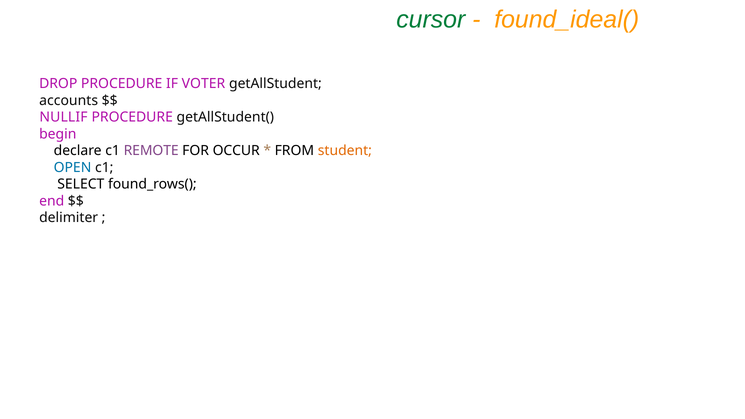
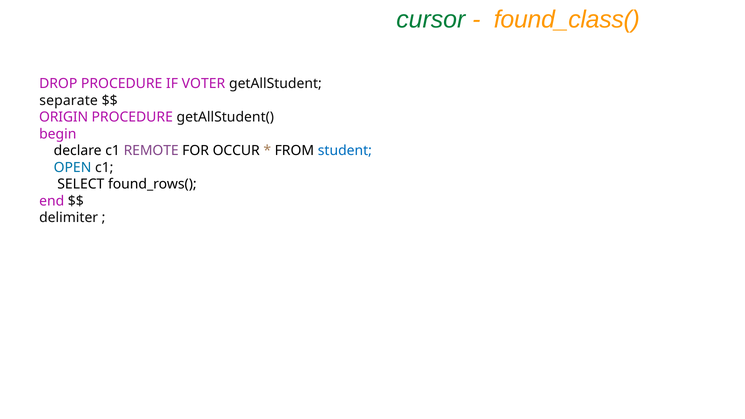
found_ideal(: found_ideal( -> found_class( (567, 19)
accounts: accounts -> separate (69, 101)
NULLIF: NULLIF -> ORIGIN (64, 117)
student colour: orange -> blue (345, 151)
